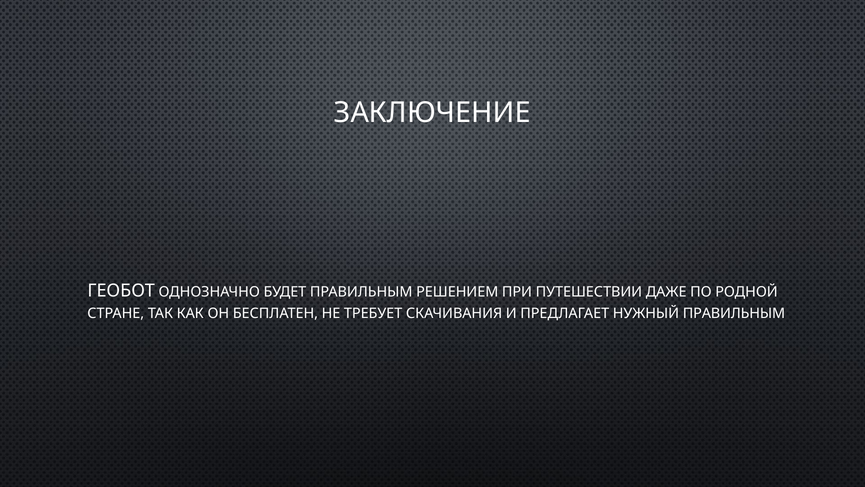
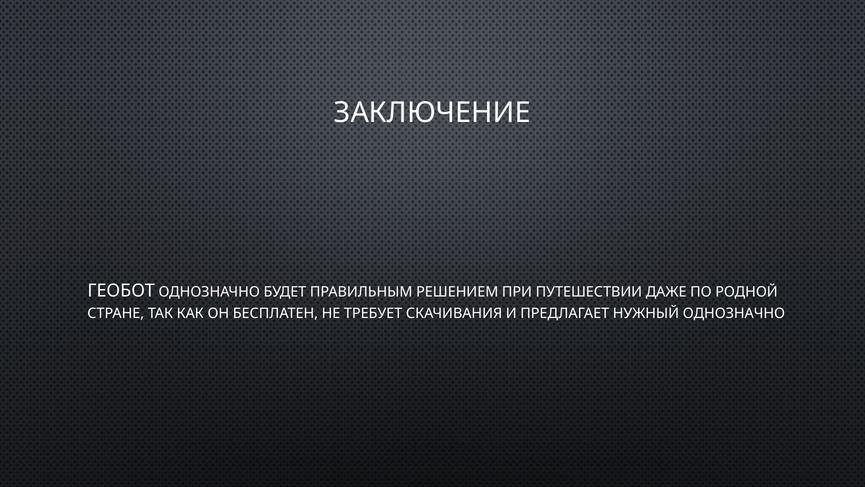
НУЖНЫЙ ПРАВИЛЬНЫМ: ПРАВИЛЬНЫМ -> ОДНОЗНАЧНО (734, 313)
